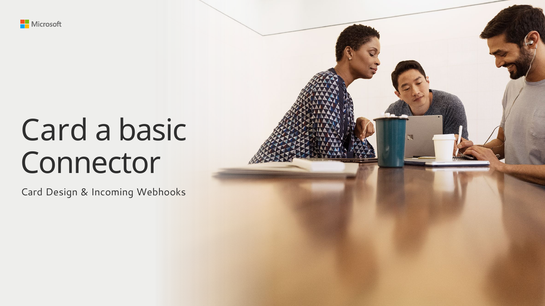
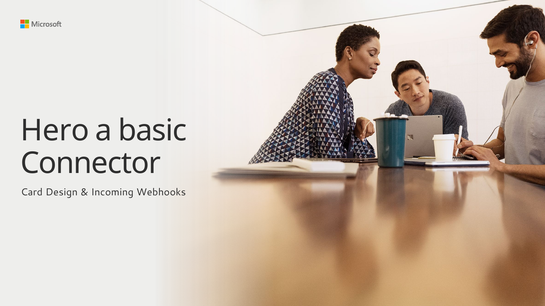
Card: Card -> Hero (55, 131)
